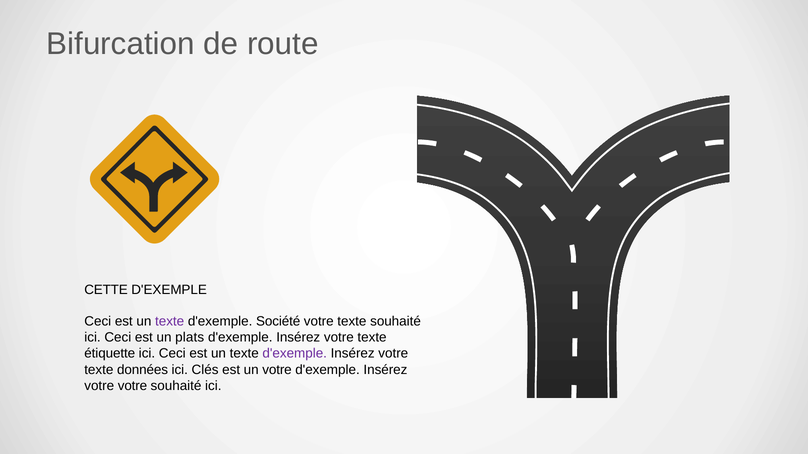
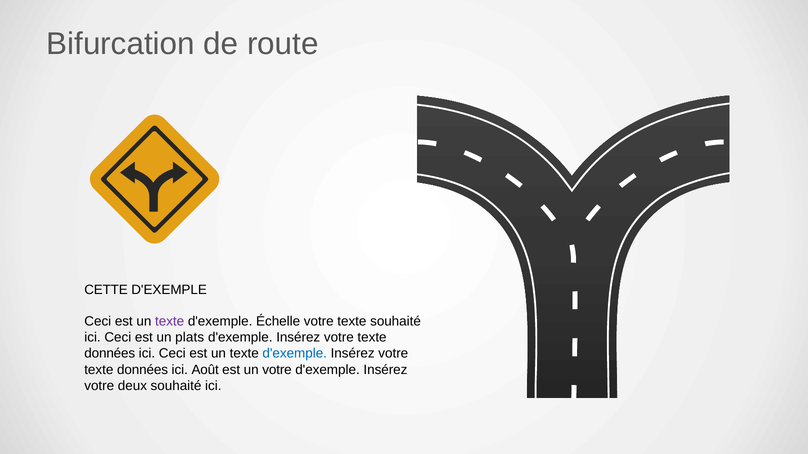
Société: Société -> Échelle (278, 322)
étiquette: étiquette -> données (110, 354)
d'exemple colour: purple -> blue (295, 354)
Clés: Clés -> Août (205, 370)
votre votre: votre -> deux (132, 386)
